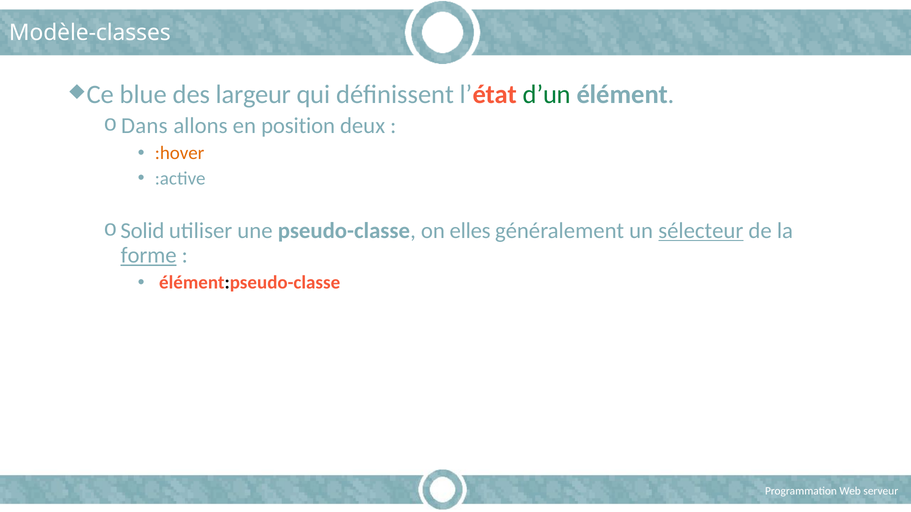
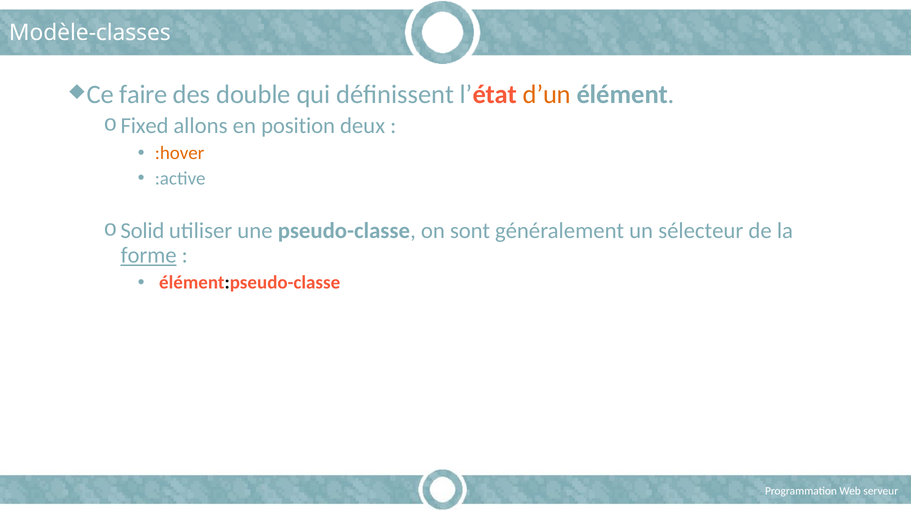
blue: blue -> faire (143, 95)
largeur: largeur -> double (253, 95)
d’un colour: green -> orange (547, 95)
Dans: Dans -> Fixed (145, 126)
elles: elles -> sont (470, 231)
sélecteur underline: present -> none (701, 231)
